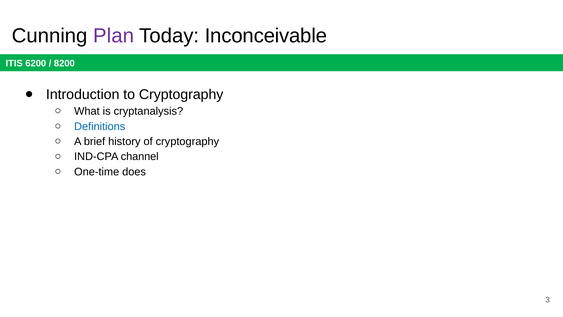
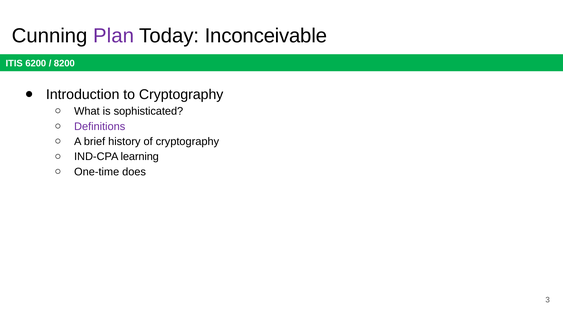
cryptanalysis: cryptanalysis -> sophisticated (148, 111)
Definitions colour: blue -> purple (100, 126)
channel: channel -> learning (140, 157)
